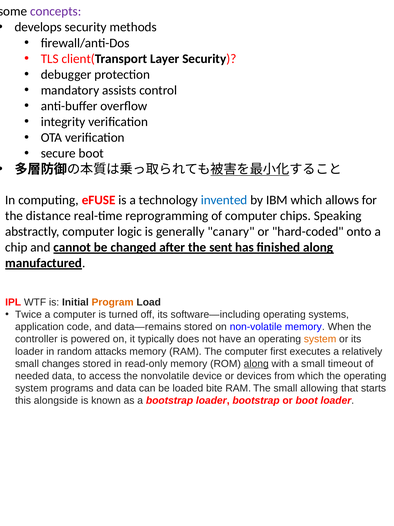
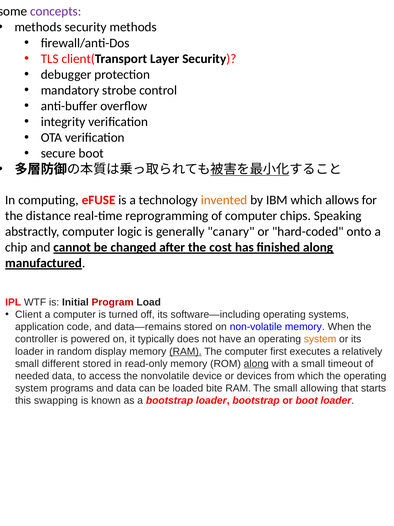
develops: develops -> methods (38, 27)
assists: assists -> strobe (119, 90)
invented colour: blue -> orange (224, 200)
sent: sent -> cost (221, 247)
Program colour: orange -> red (113, 302)
Twice: Twice -> Client (28, 314)
attacks: attacks -> display (111, 351)
RAM underline: none -> present (185, 351)
changes: changes -> different (61, 363)
alongside: alongside -> swapping (56, 400)
